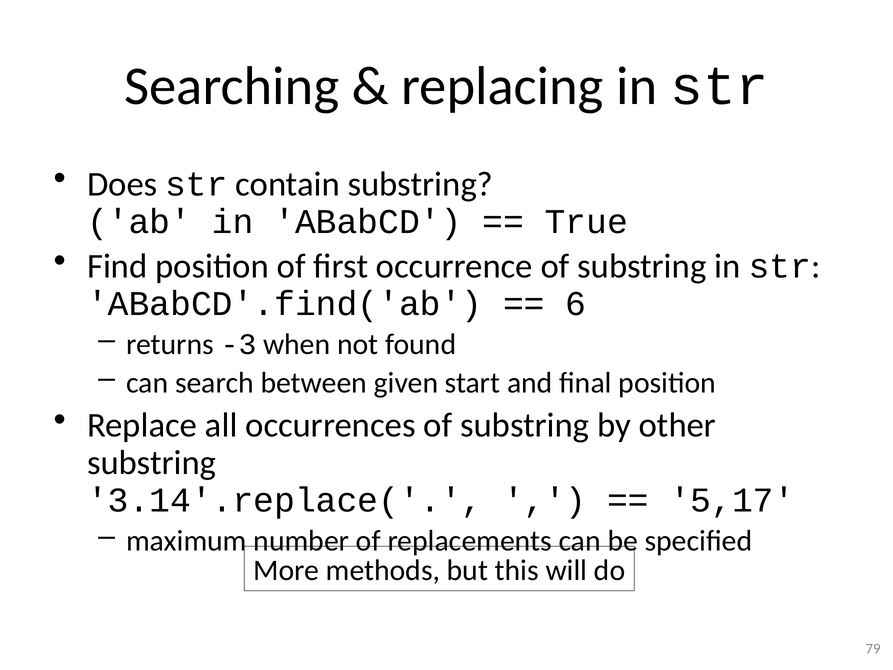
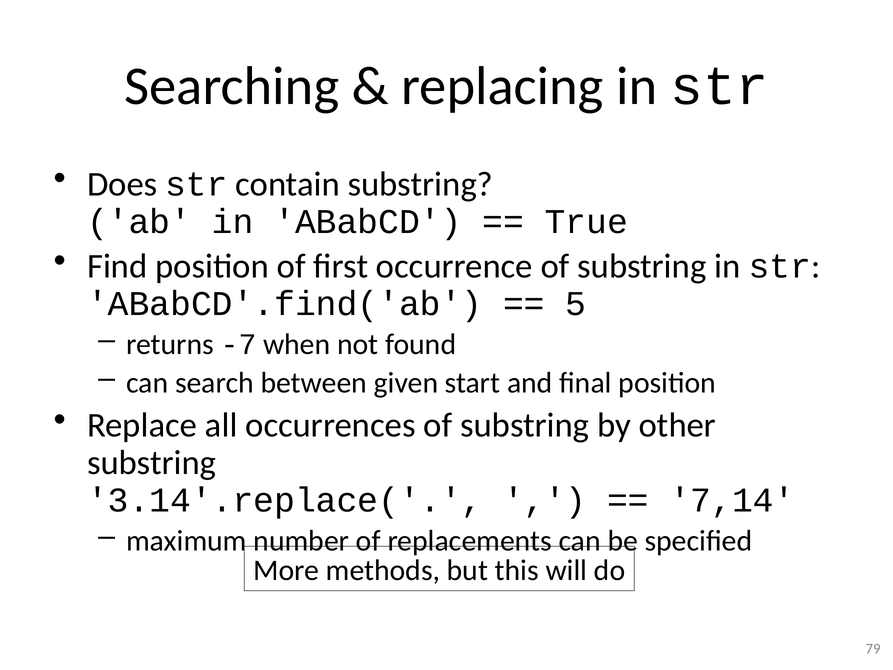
6: 6 -> 5 (576, 304)
-3: -3 -> -7 (239, 344)
5,17: 5,17 -> 7,14 (732, 500)
